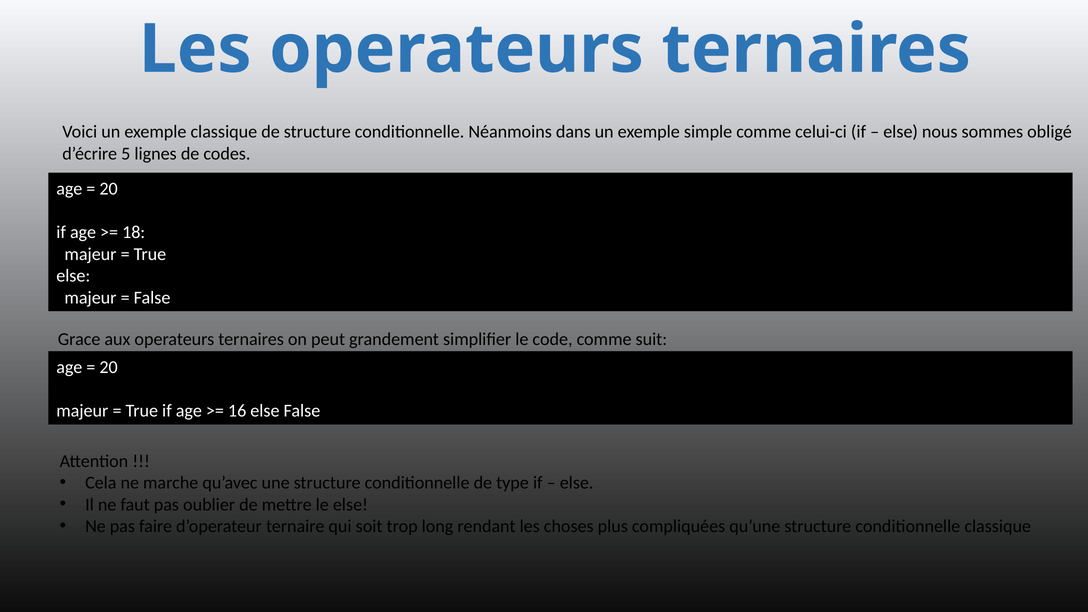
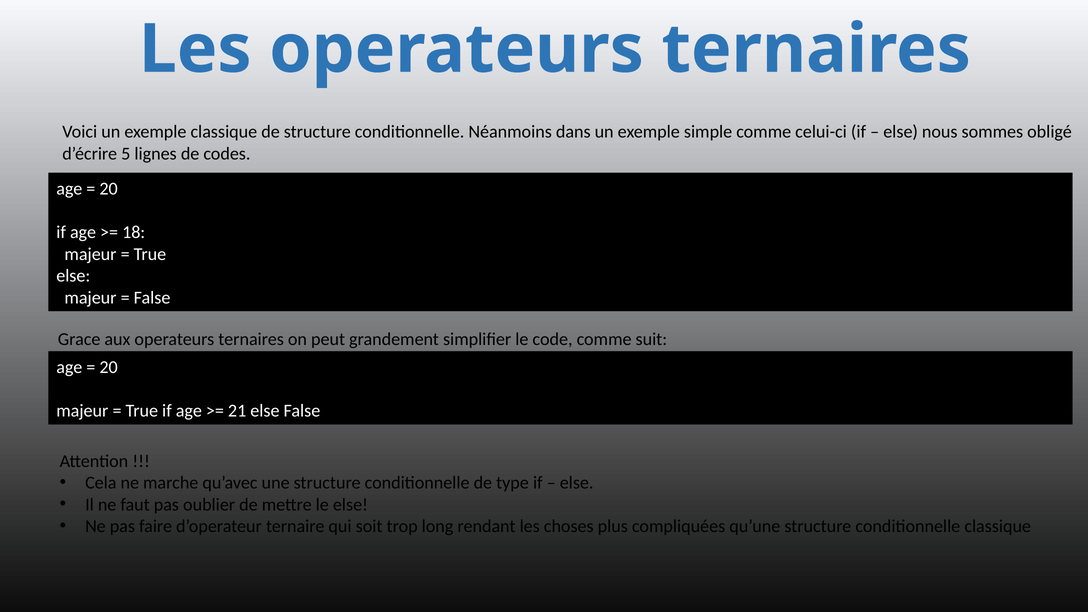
16: 16 -> 21 (237, 411)
